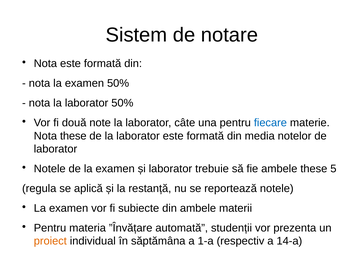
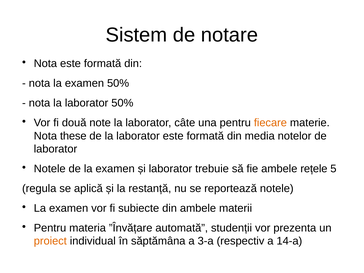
fiecare colour: blue -> orange (270, 123)
ambele these: these -> rețele (314, 169)
1-a: 1-a -> 3-a (206, 241)
